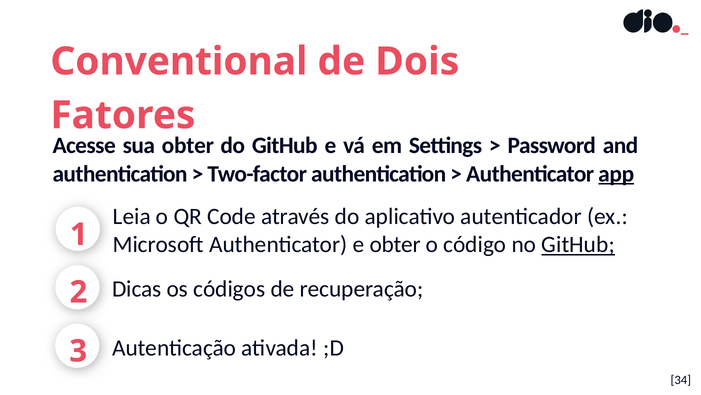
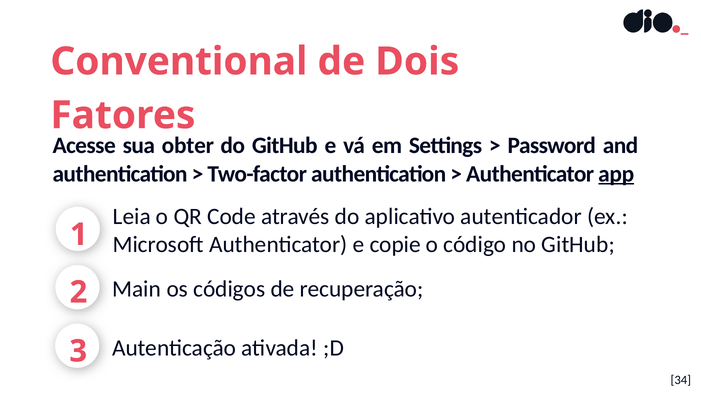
e obter: obter -> copie (395, 244)
GitHub underline: present -> none (578, 244)
Dicas: Dicas -> Main (137, 288)
